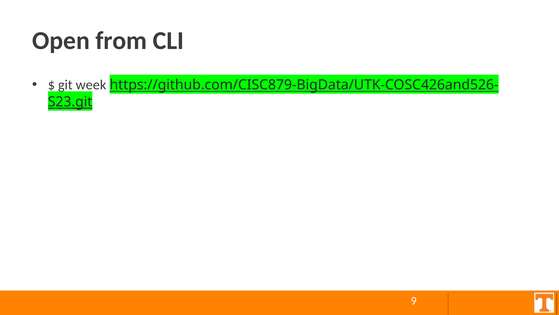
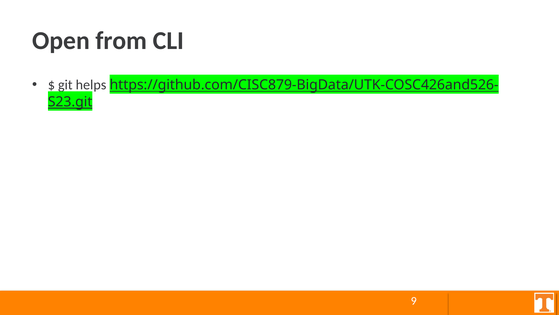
week: week -> helps (91, 85)
